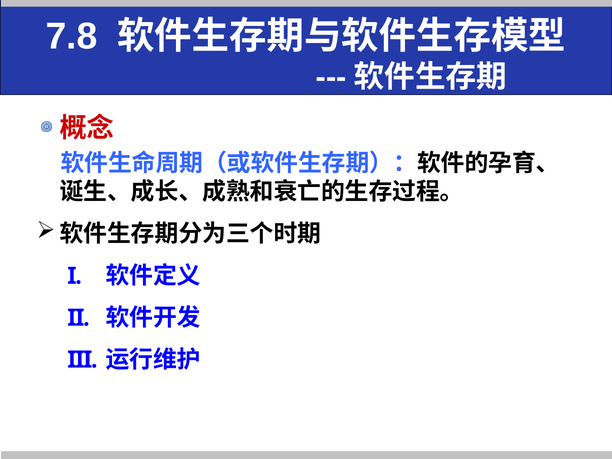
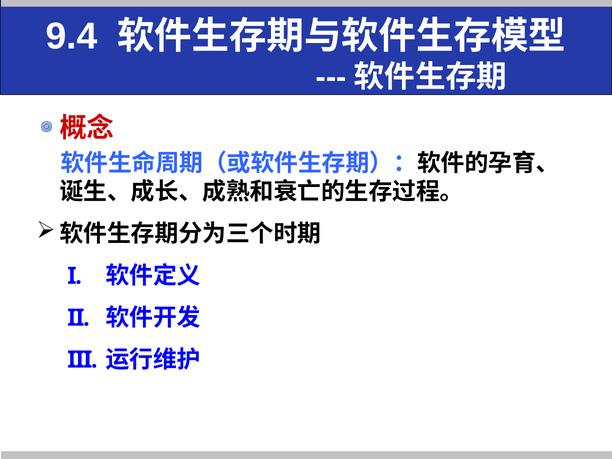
7.8: 7.8 -> 9.4 (72, 37)
